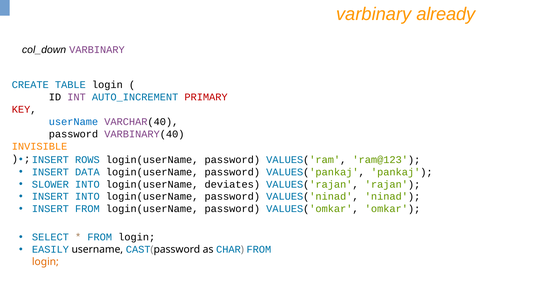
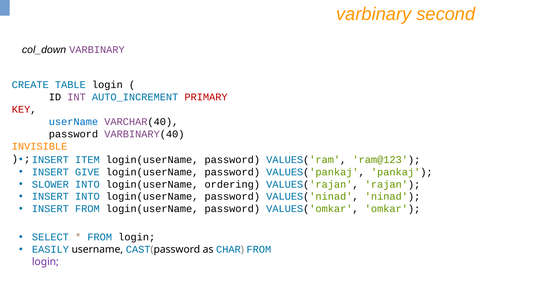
already: already -> second (446, 14)
ROWS: ROWS -> ITEM (87, 160)
DATA: DATA -> GIVE (87, 172)
deviates: deviates -> ordering (232, 184)
login colour: orange -> purple (45, 262)
